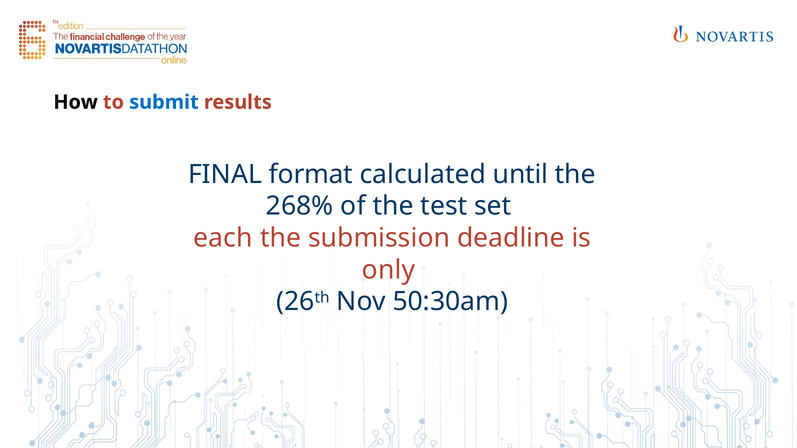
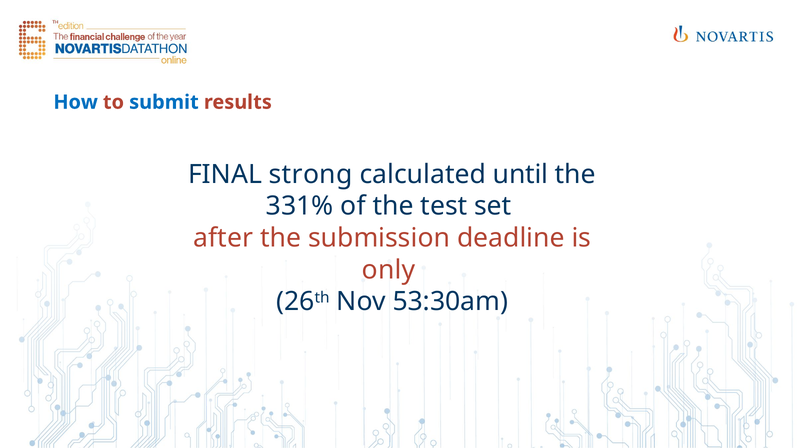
How colour: black -> blue (76, 102)
format: format -> strong (311, 174)
268%: 268% -> 331% (300, 206)
each: each -> after (223, 238)
50:30am: 50:30am -> 53:30am (450, 302)
